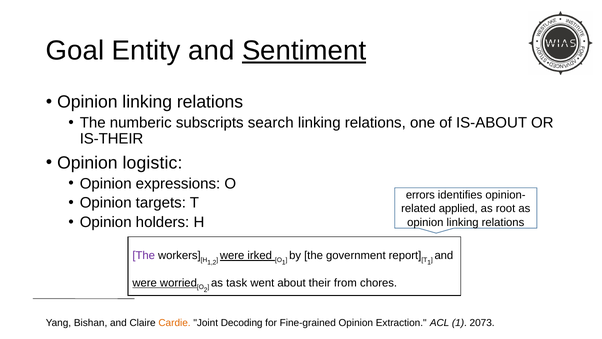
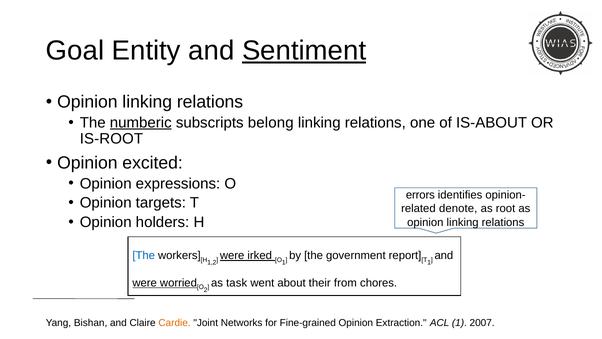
numberic underline: none -> present (141, 123)
search: search -> belong (271, 123)
IS-THEIR: IS-THEIR -> IS-ROOT (111, 139)
logistic: logistic -> excited (153, 163)
applied: applied -> denote (458, 209)
The colour: purple -> blue (144, 255)
Decoding: Decoding -> Networks (242, 322)
2073: 2073 -> 2007 (482, 322)
